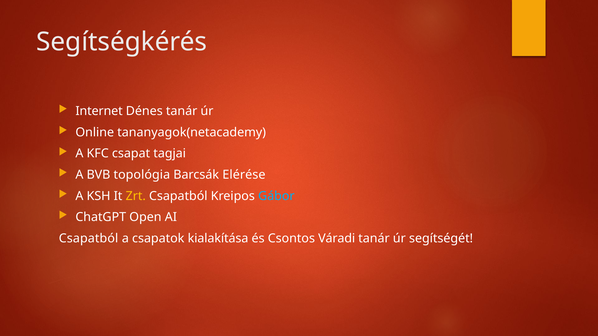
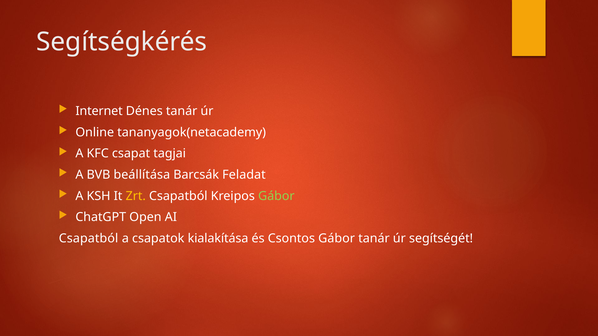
topológia: topológia -> beállítása (142, 175)
Elérése: Elérése -> Feladat (244, 175)
Gábor colour: light blue -> light green (276, 196)
Csontos Váradi: Váradi -> Gábor (337, 239)
